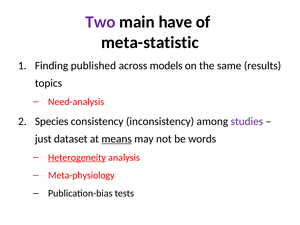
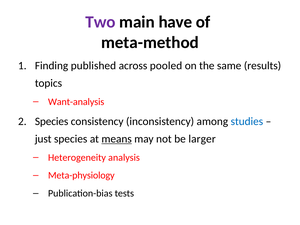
meta-statistic: meta-statistic -> meta-method (150, 42)
models: models -> pooled (166, 66)
Need-analysis: Need-analysis -> Want-analysis (76, 102)
studies colour: purple -> blue (247, 121)
just dataset: dataset -> species (71, 139)
words: words -> larger (202, 139)
Heterogeneity underline: present -> none (77, 157)
